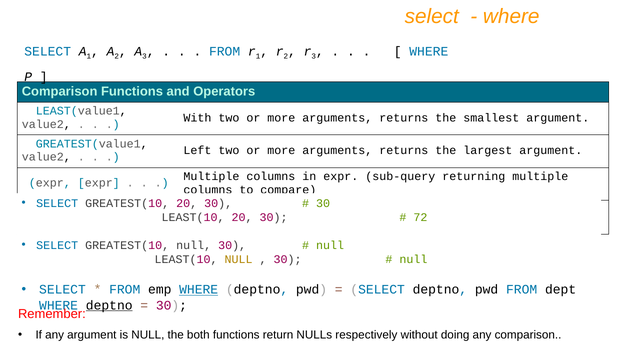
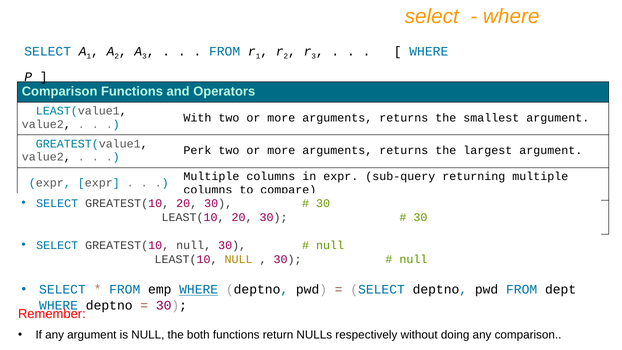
Left: Left -> Perk (197, 150)
72: 72 -> 30 (420, 217)
deptno underline: present -> none (109, 305)
